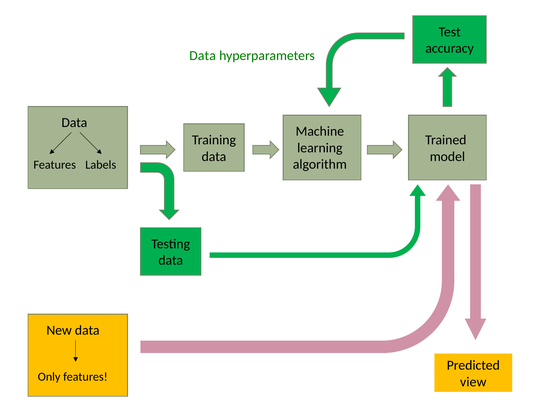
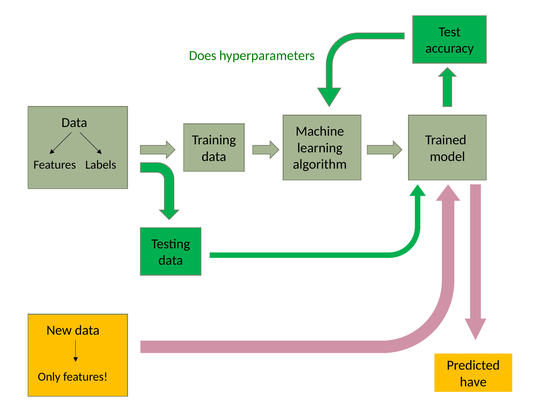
Data: Data -> Does (203, 55)
view: view -> have (473, 382)
